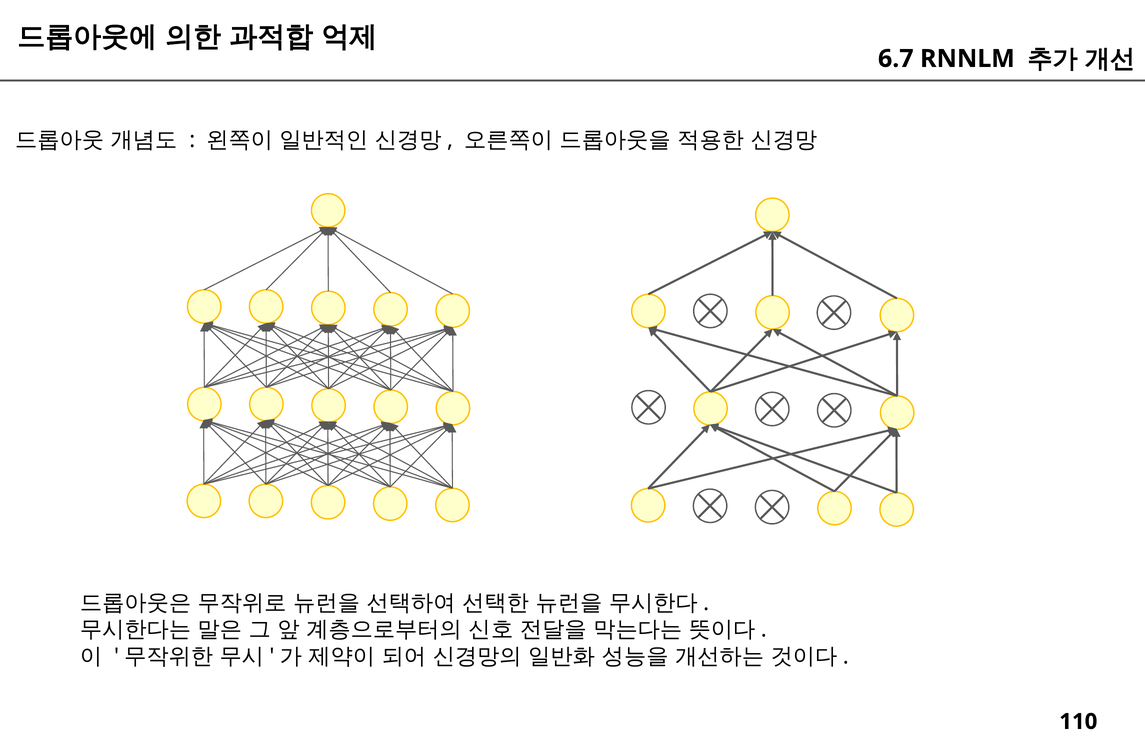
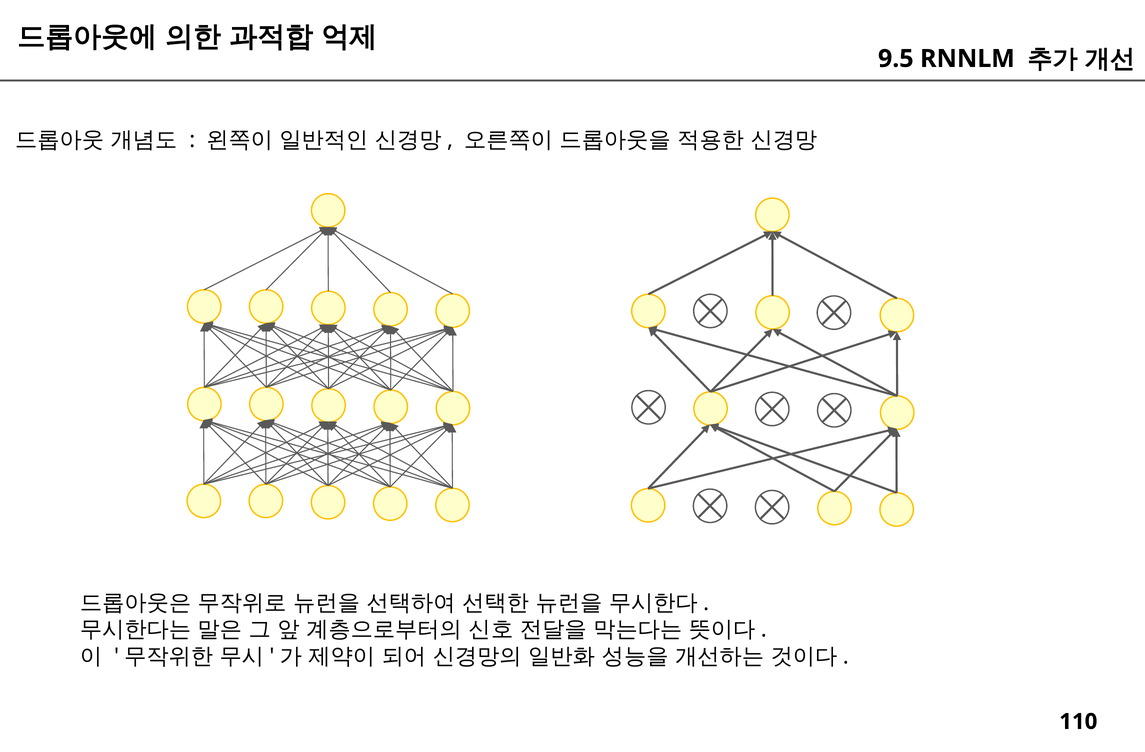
6.7: 6.7 -> 9.5 (896, 59)
